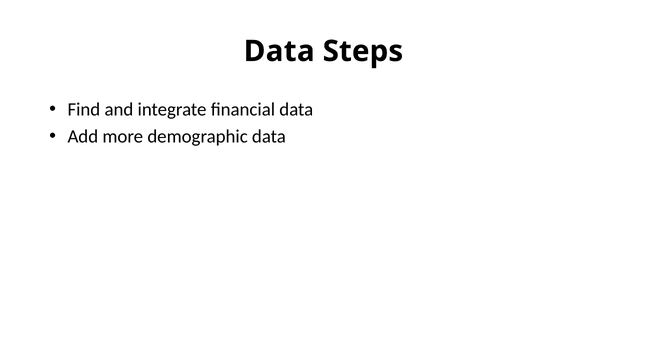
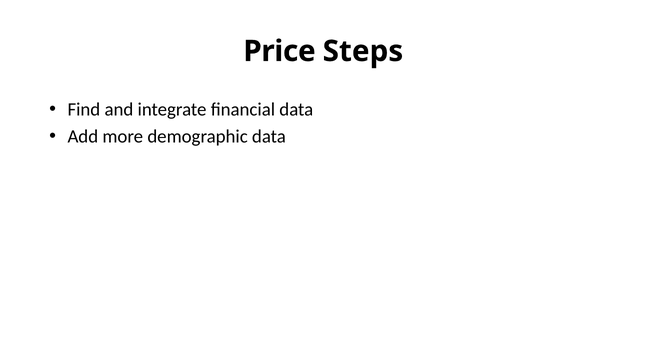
Data: Data -> Price (279, 51)
